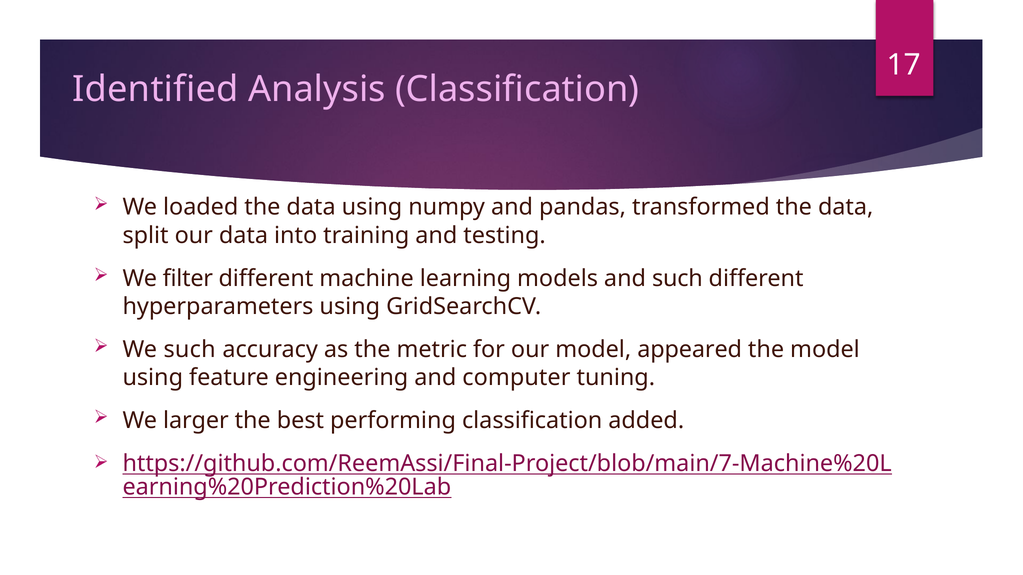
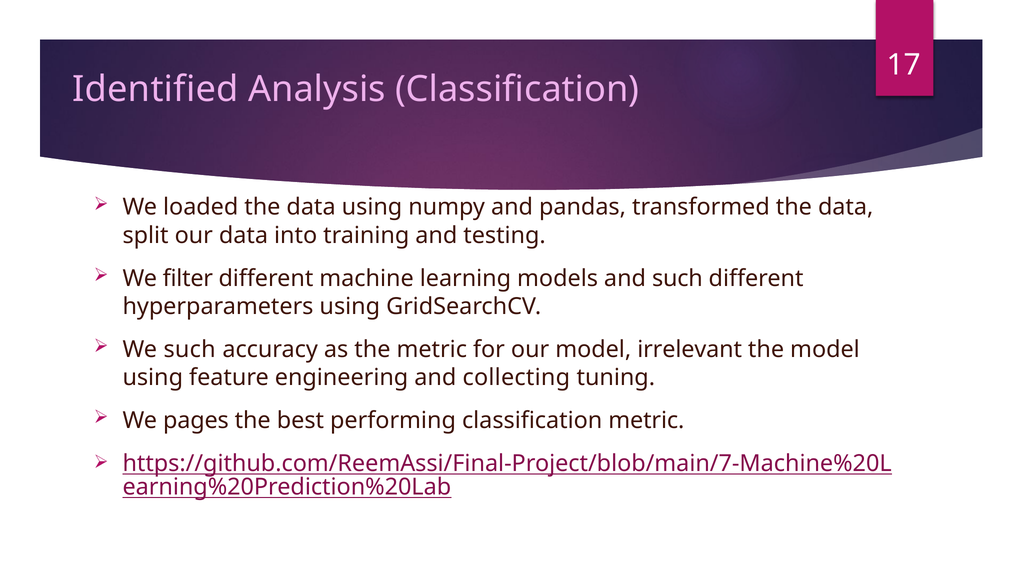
appeared: appeared -> irrelevant (690, 350)
computer: computer -> collecting (516, 378)
larger: larger -> pages (196, 421)
classification added: added -> metric (646, 421)
